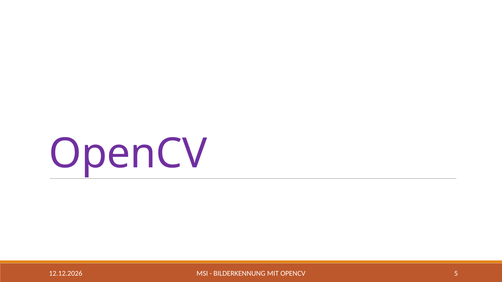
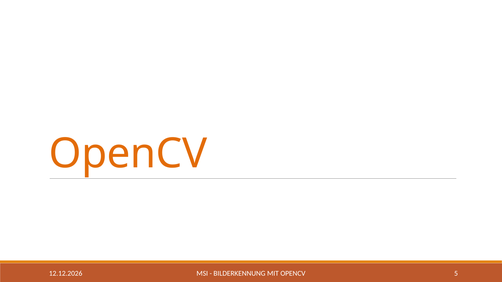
OpenCV colour: purple -> orange (128, 154)
